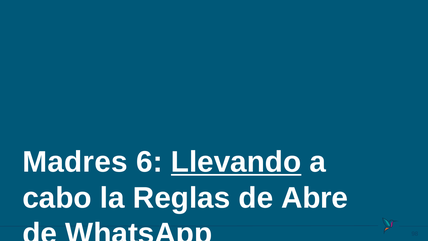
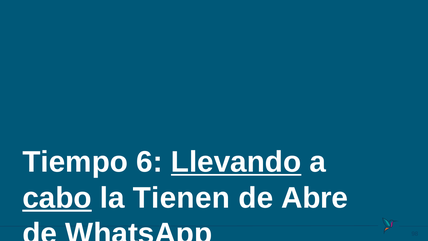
Madres: Madres -> Tiempo (75, 162)
cabo underline: none -> present (57, 198)
Reglas: Reglas -> Tienen (181, 198)
